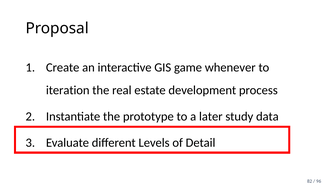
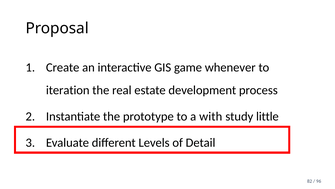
later: later -> with (211, 116)
data: data -> little (267, 116)
